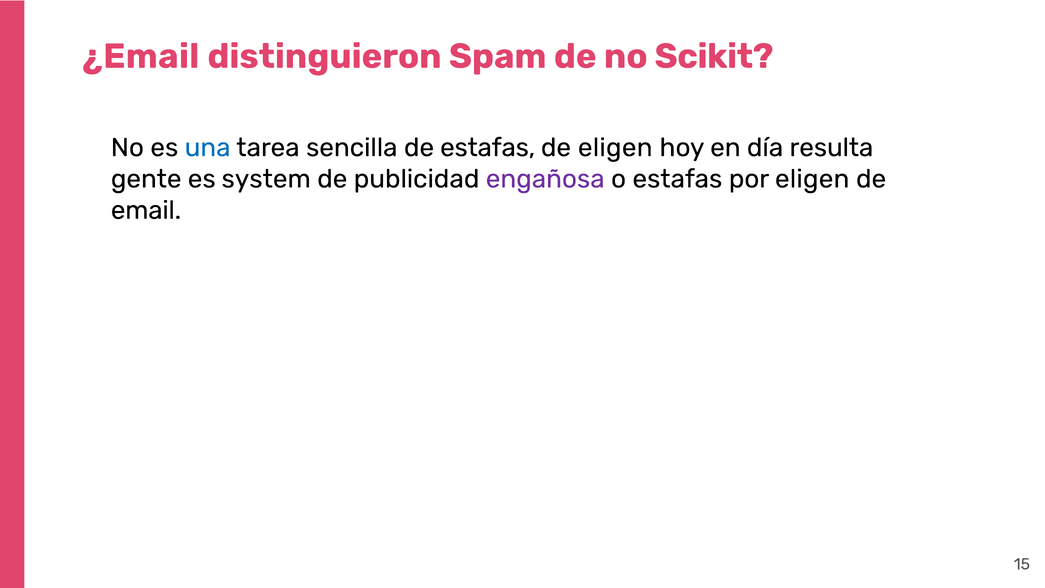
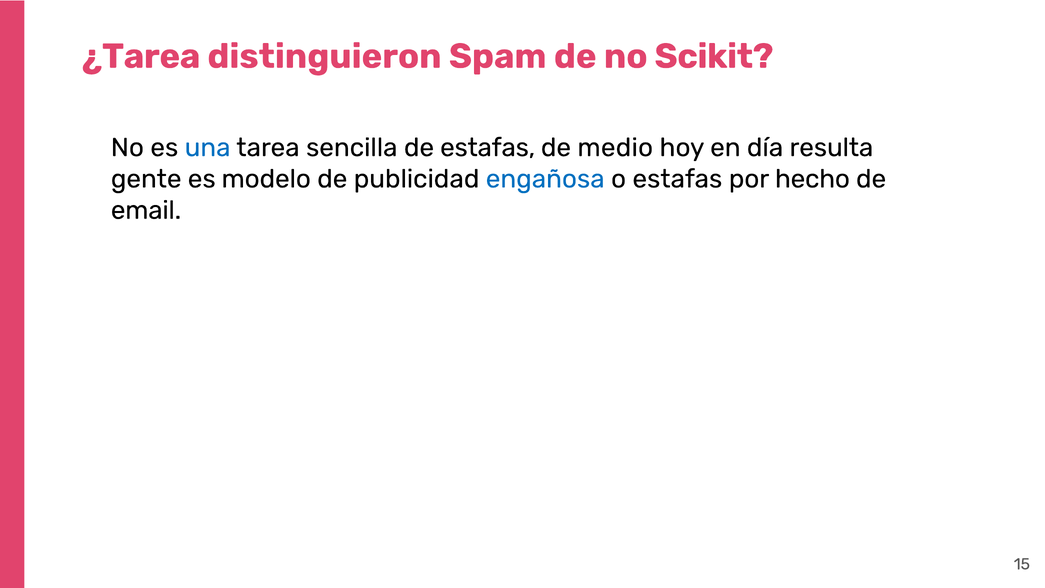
¿Email: ¿Email -> ¿Tarea (141, 56)
de eligen: eligen -> medio (615, 147)
system: system -> modelo (266, 179)
engañosa colour: purple -> blue (545, 179)
por eligen: eligen -> hecho (812, 179)
